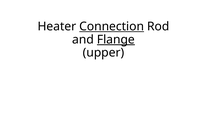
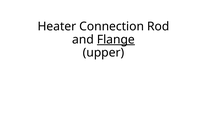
Connection underline: present -> none (112, 26)
